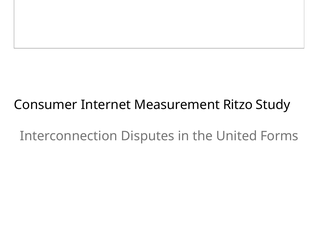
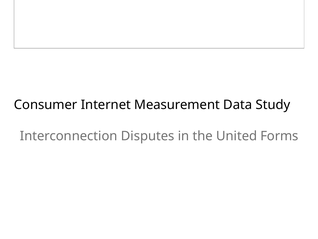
Ritzo: Ritzo -> Data (238, 105)
